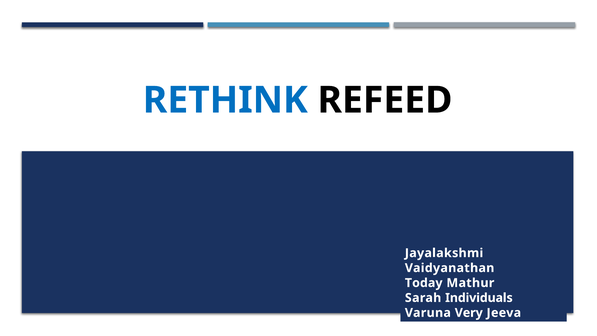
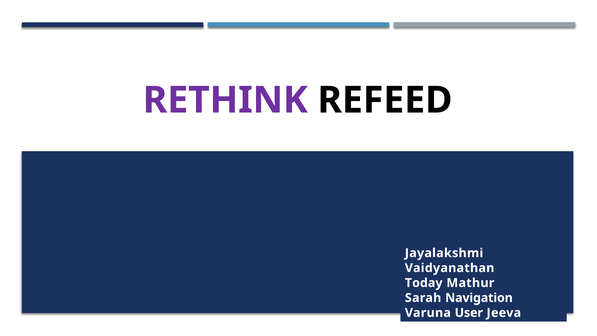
RETHINK colour: blue -> purple (225, 100)
Individuals: Individuals -> Navigation (479, 298)
Very: Very -> User (469, 313)
